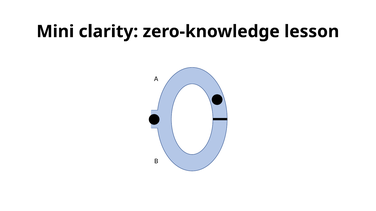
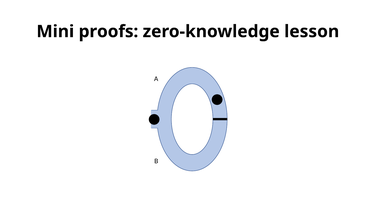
clarity: clarity -> proofs (108, 32)
